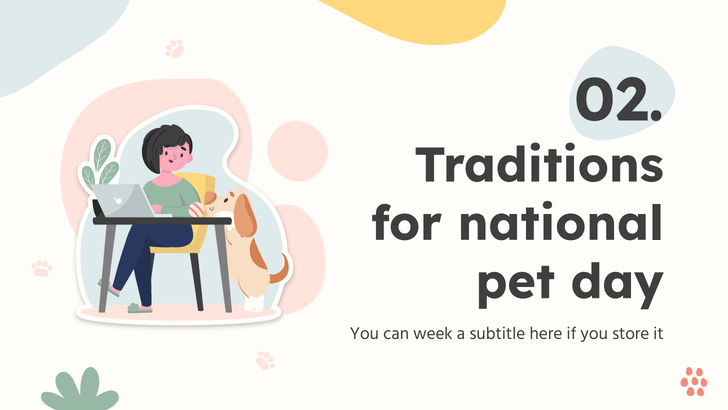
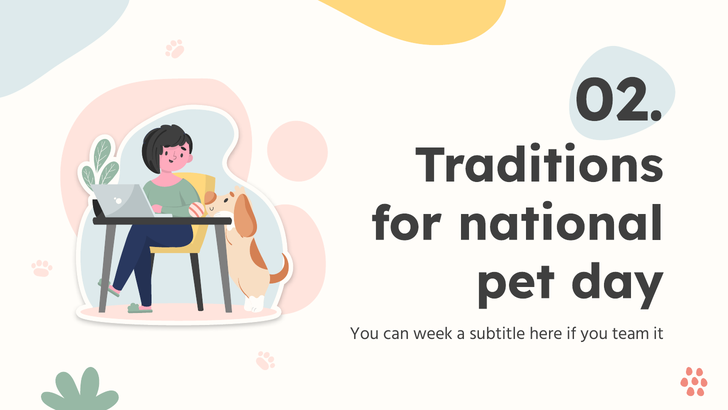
store: store -> team (631, 333)
